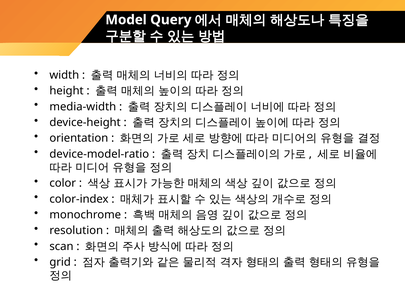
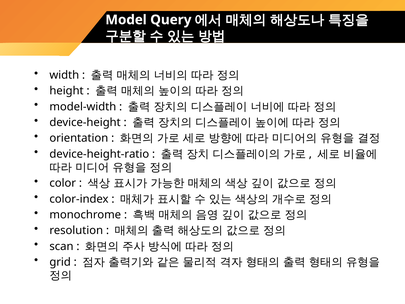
media-width: media-width -> model-width (83, 107)
device-model-ratio: device-model-ratio -> device-height-ratio (99, 154)
